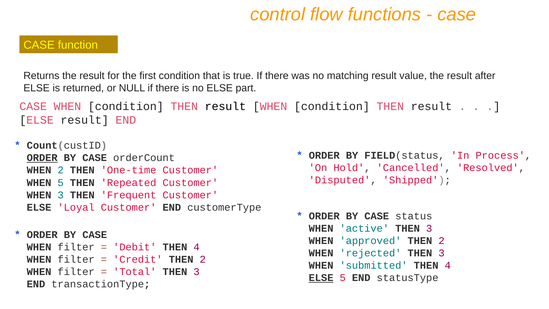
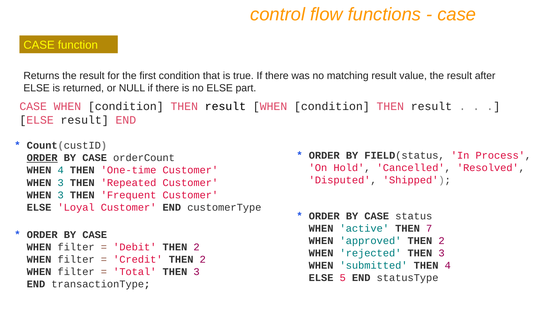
WHEN 2: 2 -> 4 (61, 170)
5: 5 -> 3 (61, 183)
active THEN 3: 3 -> 7 (429, 228)
Debit THEN 4: 4 -> 2 (197, 247)
ELSE underline: present -> none (321, 278)
